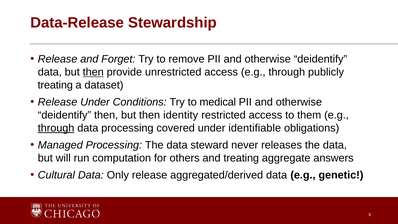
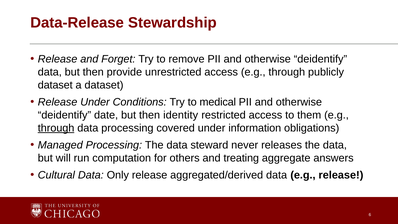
then underline: present -> none (93, 72)
treating: treating -> dataset (55, 85)
deidentify then: then -> date (106, 115)
identifiable: identifiable -> information (255, 128)
e.g genetic: genetic -> release (341, 175)
